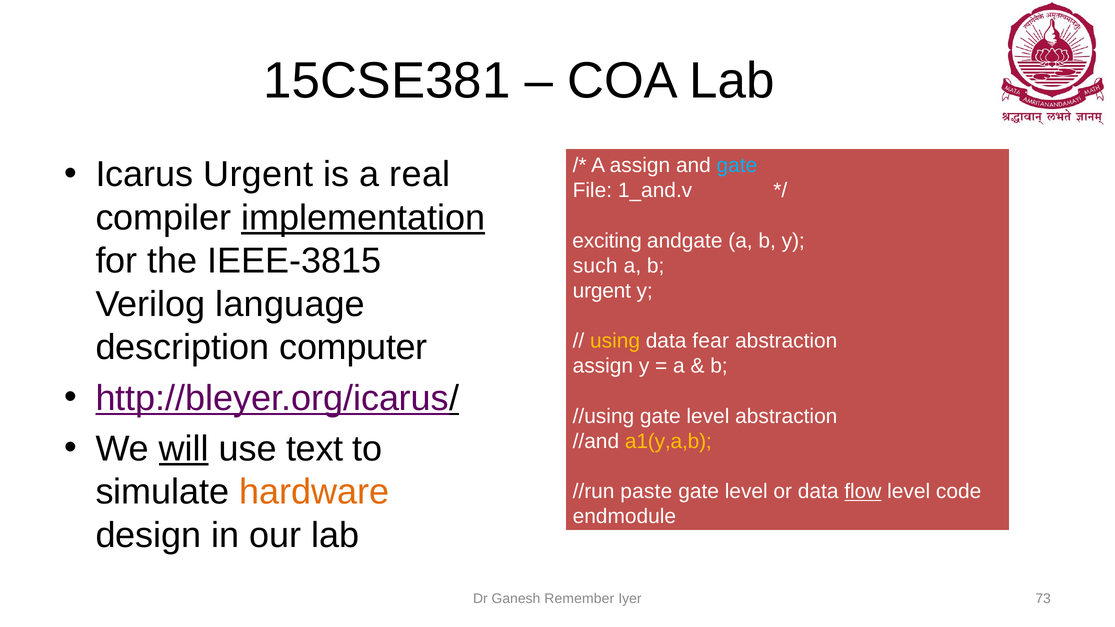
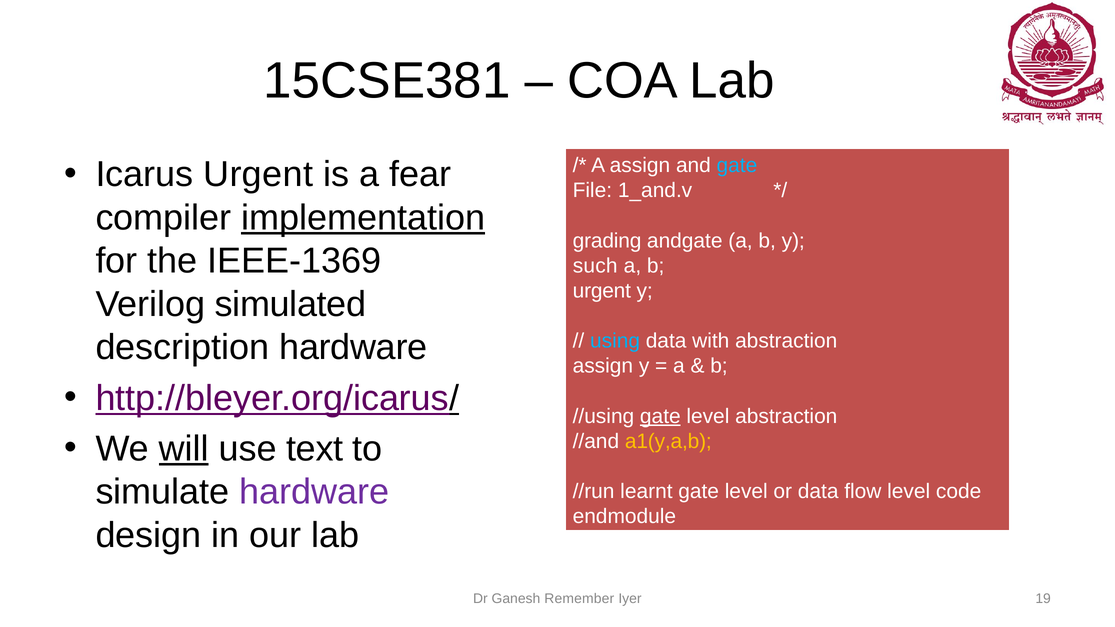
real: real -> fear (420, 175)
exciting: exciting -> grading (607, 241)
IEEE-3815: IEEE-3815 -> IEEE-1369 (294, 261)
language: language -> simulated (290, 304)
description computer: computer -> hardware (353, 348)
using colour: yellow -> light blue (615, 341)
fear: fear -> with (711, 341)
gate underline: none -> present (660, 416)
hardware colour: orange -> purple (314, 492)
paste: paste -> learnt (646, 492)
flow underline: present -> none (863, 492)
73: 73 -> 19 (1043, 599)
